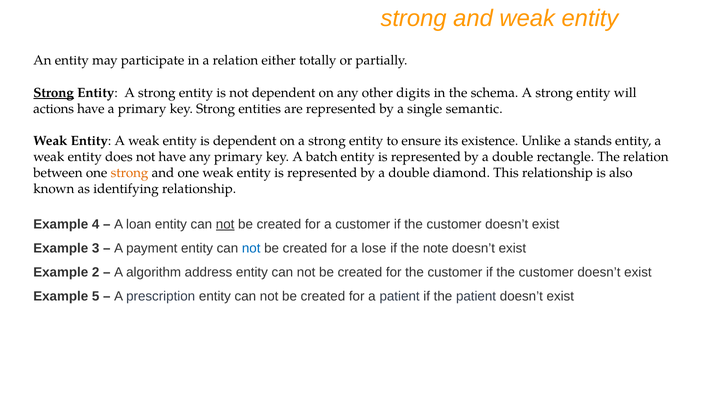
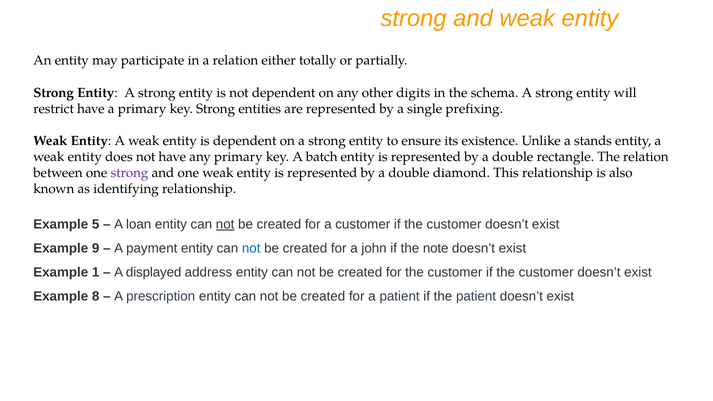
Strong underline: present -> none (54, 93)
actions: actions -> restrict (54, 109)
semantic: semantic -> prefixing (474, 109)
strong colour: orange -> purple (130, 173)
4: 4 -> 5 (96, 224)
3: 3 -> 9 (96, 248)
lose: lose -> john (374, 248)
2: 2 -> 1 (96, 272)
algorithm: algorithm -> displayed (154, 272)
5: 5 -> 8 (96, 297)
